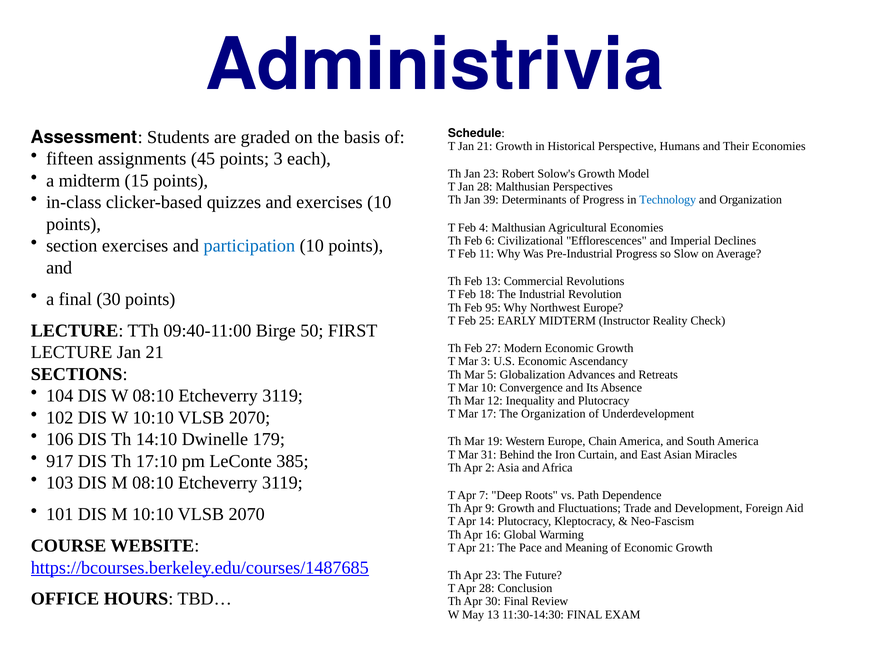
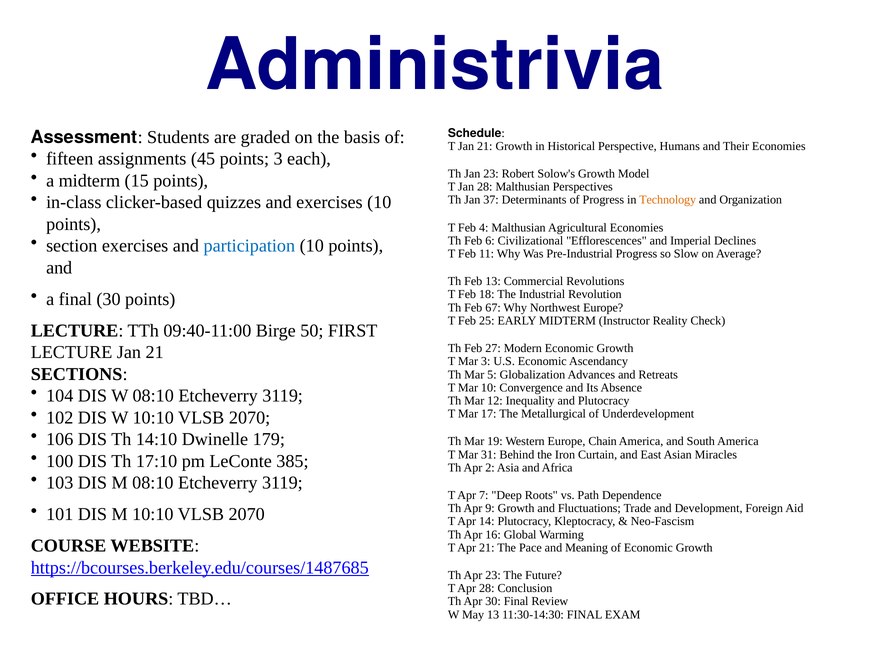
39: 39 -> 37 (491, 200)
Technology colour: blue -> orange (668, 200)
95: 95 -> 67 (493, 308)
The Organization: Organization -> Metallurgical (554, 414)
917: 917 -> 100 (60, 461)
